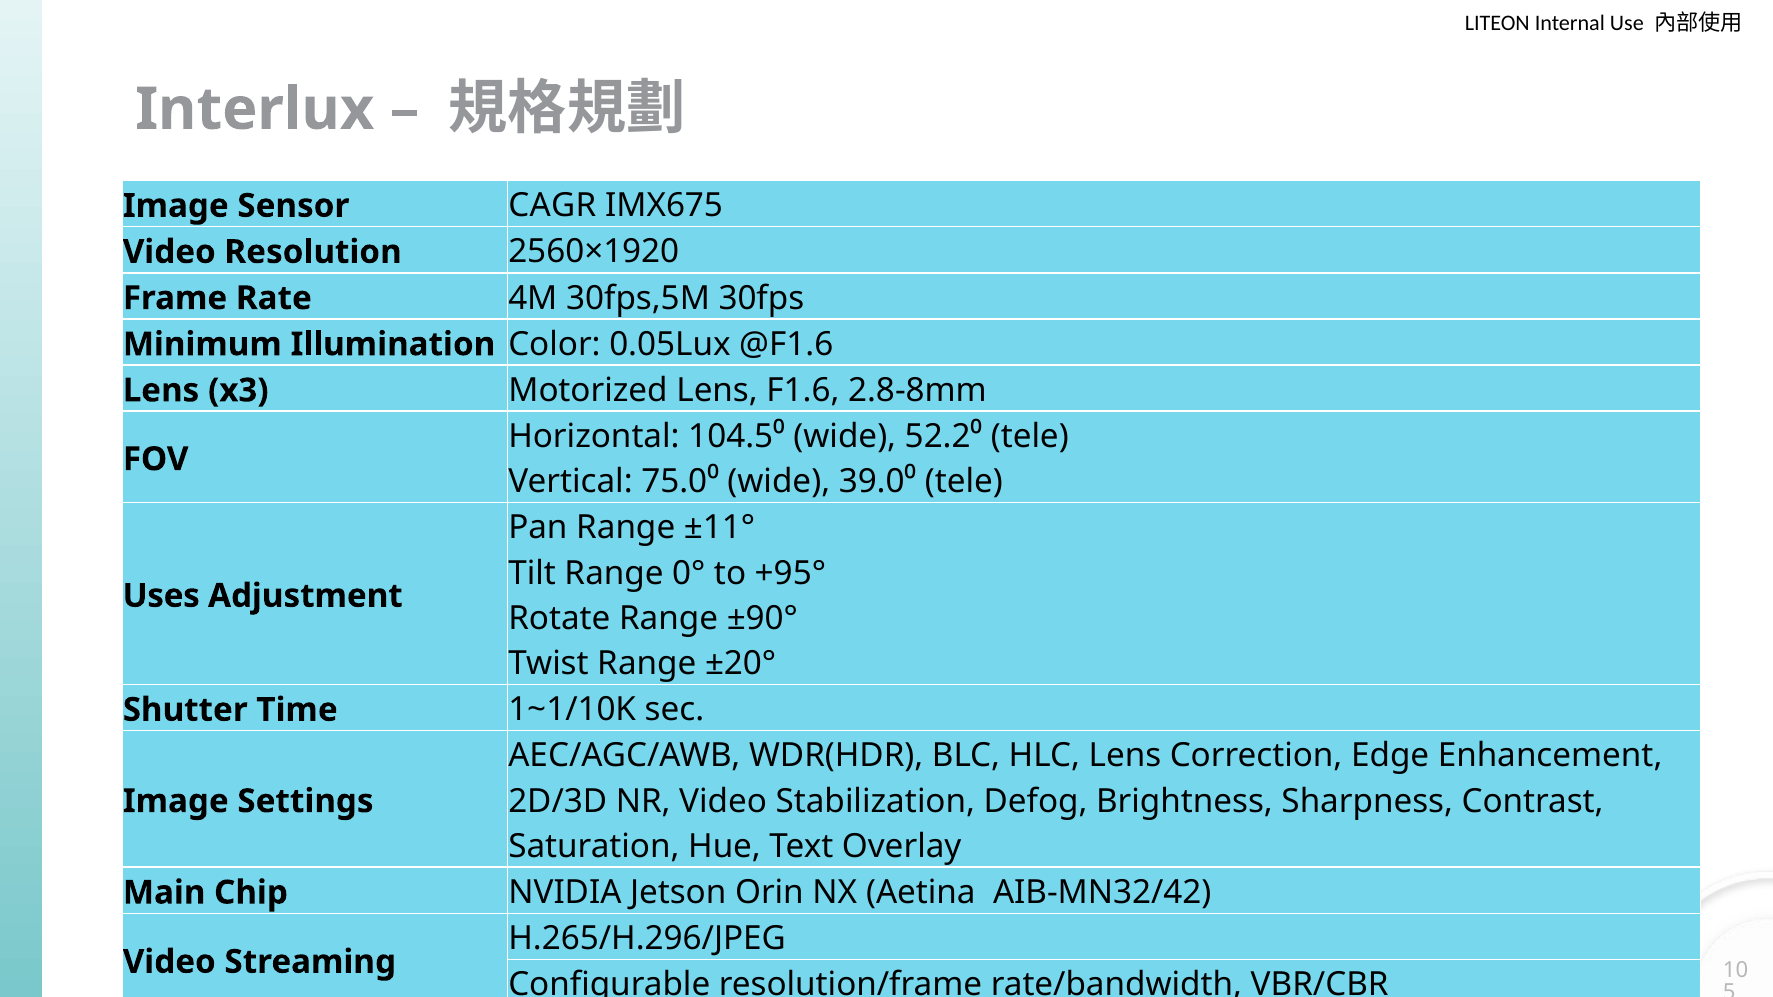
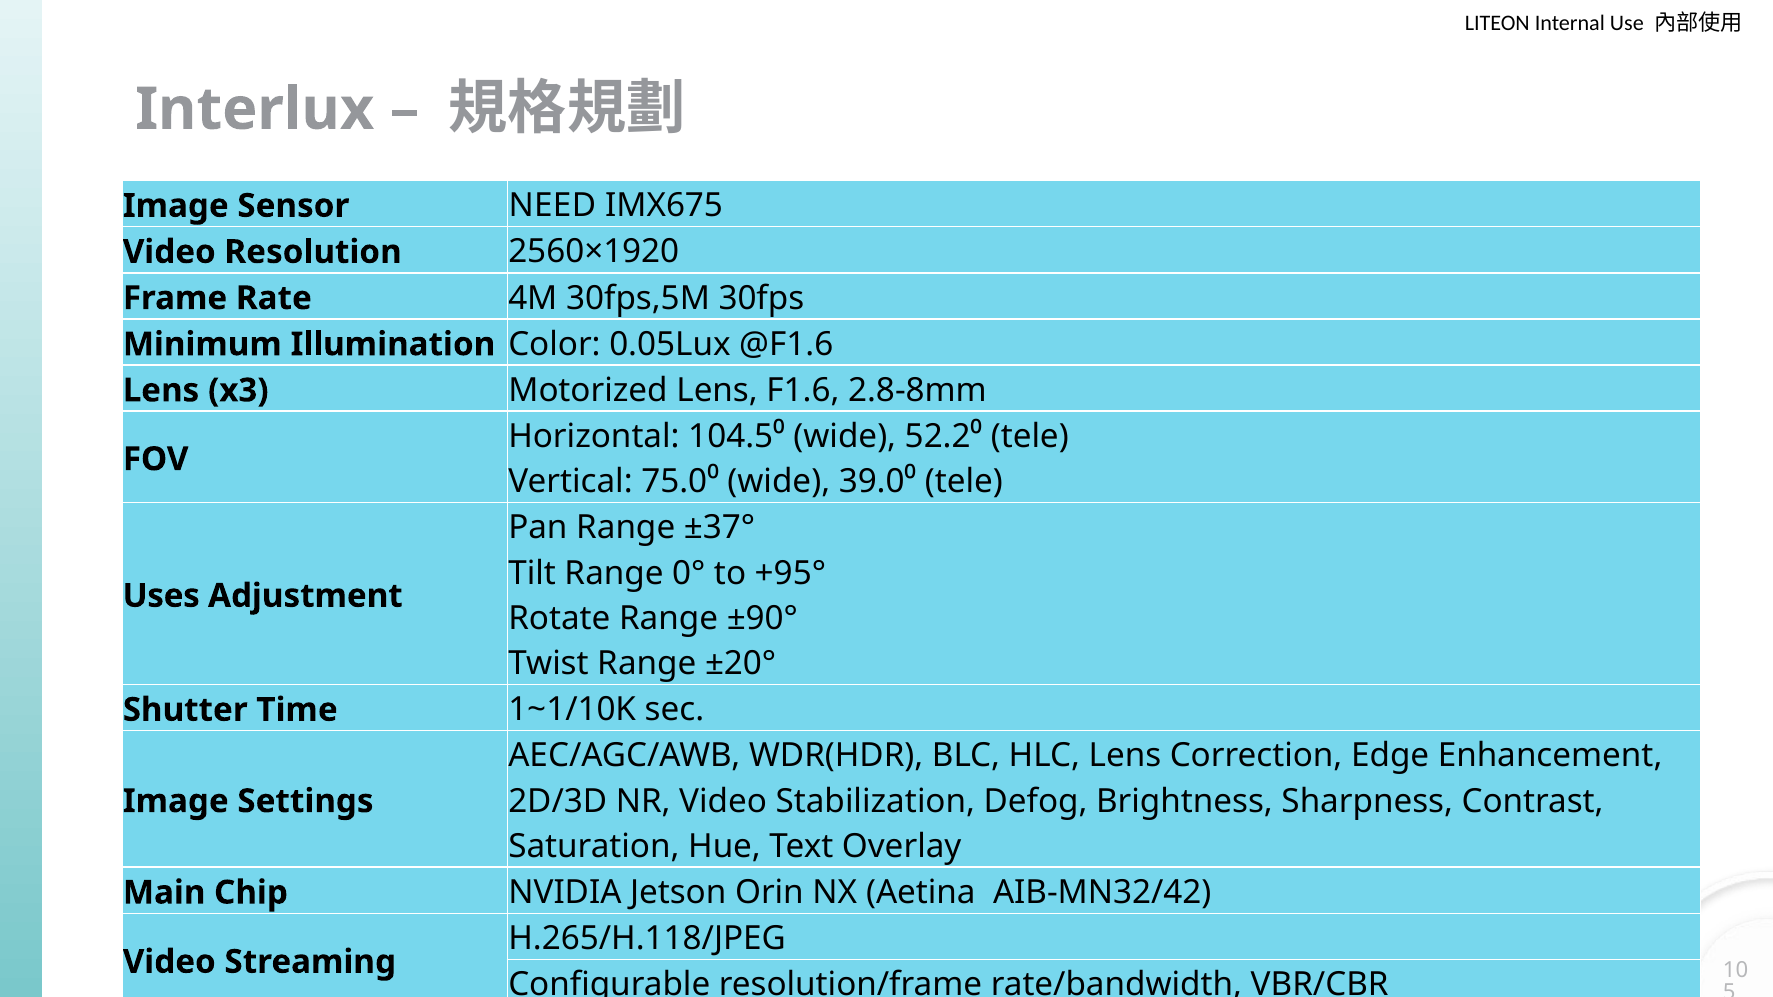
CAGR: CAGR -> NEED (552, 206)
±11°: ±11° -> ±37° (719, 528)
H.265/H.296/JPEG: H.265/H.296/JPEG -> H.265/H.118/JPEG (647, 939)
